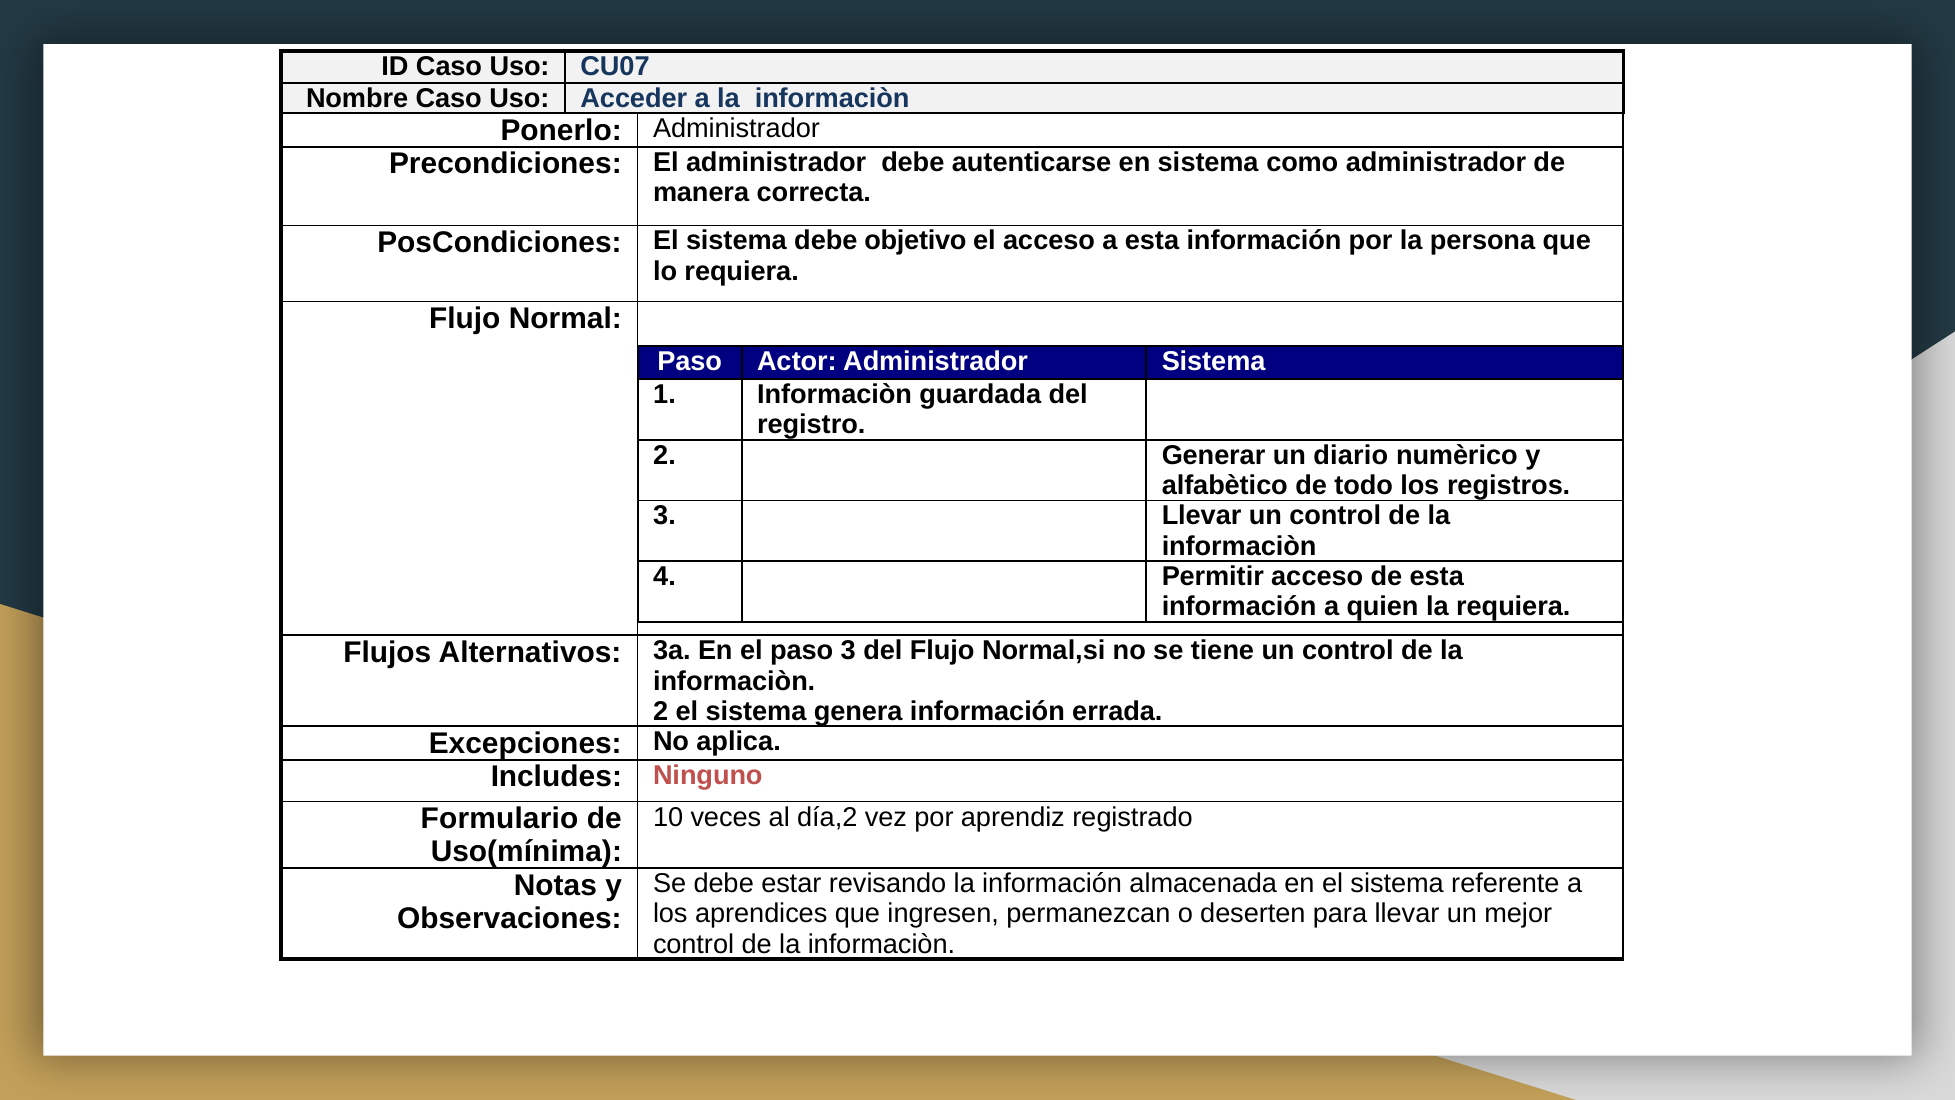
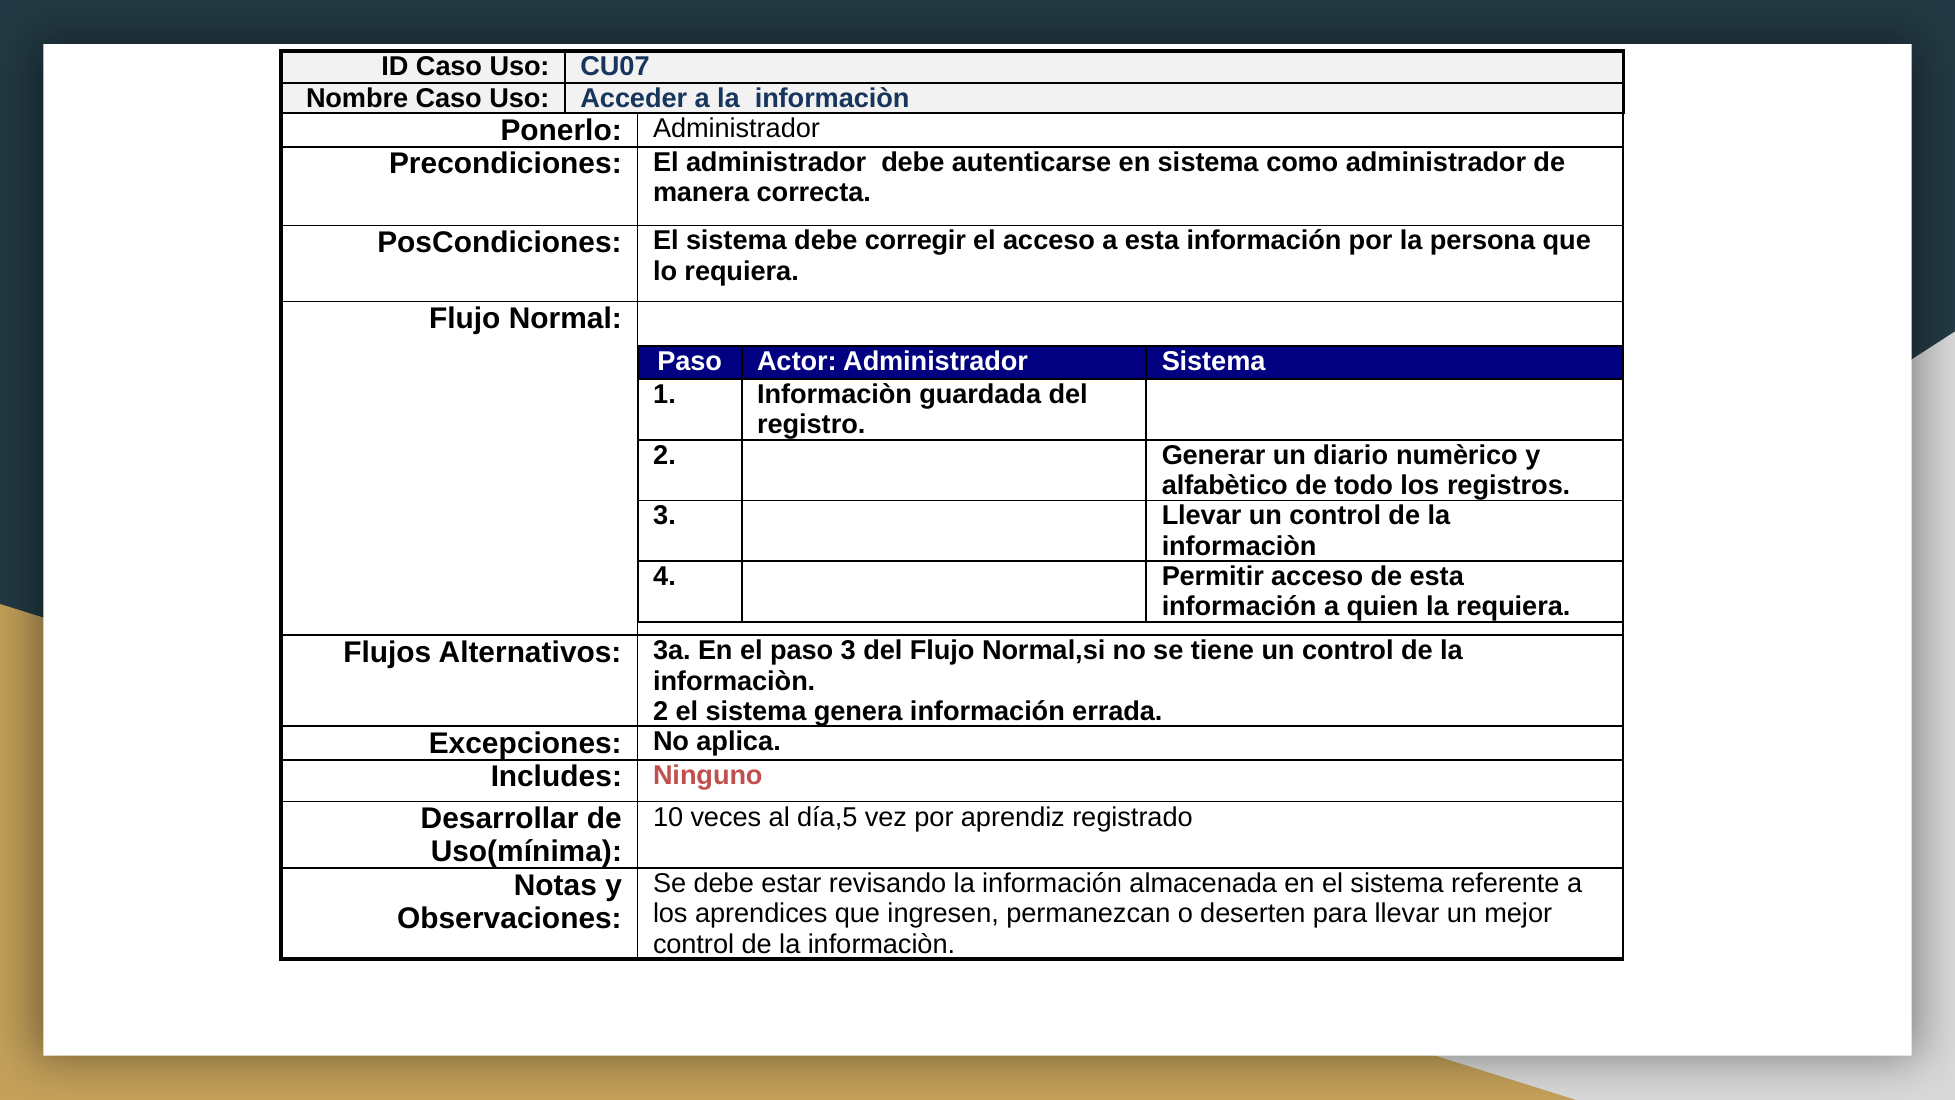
objetivo: objetivo -> corregir (915, 241)
día,2: día,2 -> día,5 (827, 817)
Formulario: Formulario -> Desarrollar (500, 818)
